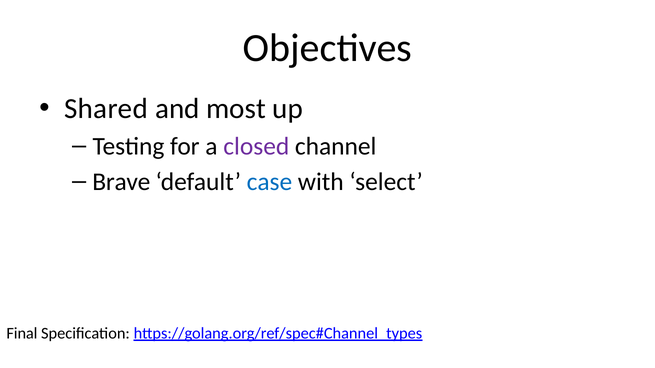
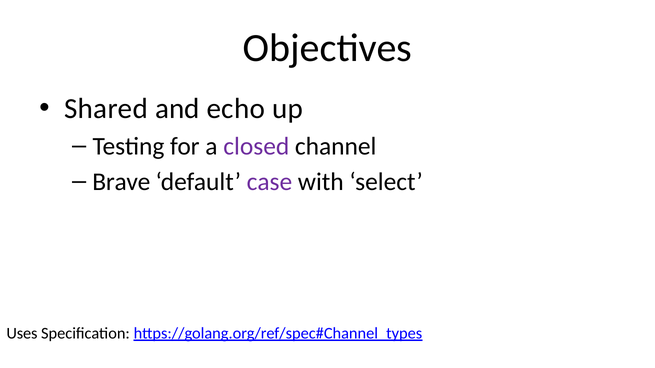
most: most -> echo (236, 109)
case colour: blue -> purple (269, 182)
Final: Final -> Uses (22, 334)
